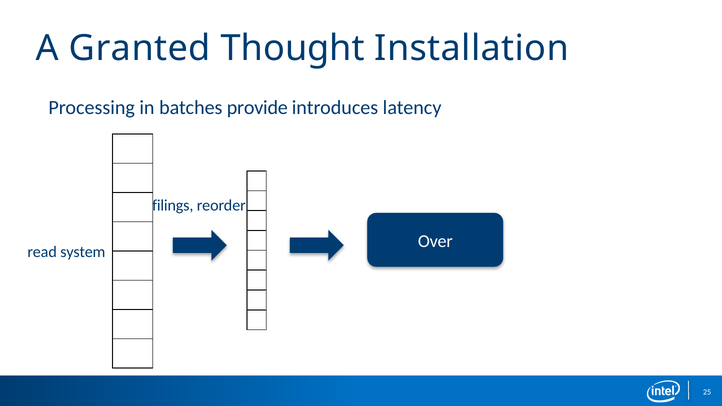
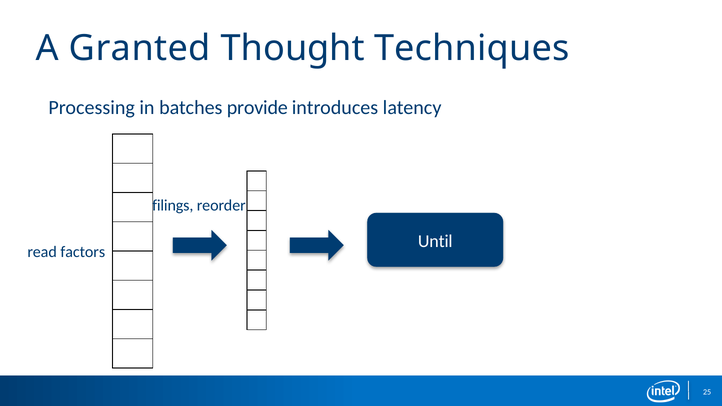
Installation: Installation -> Techniques (472, 49)
Over: Over -> Until (435, 241)
system: system -> factors (83, 252)
